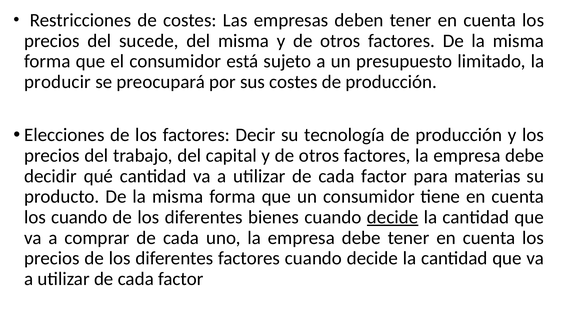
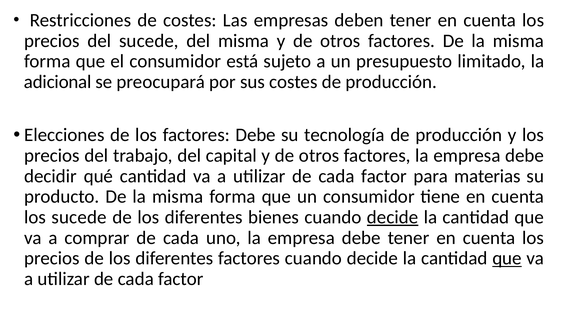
producir: producir -> adicional (58, 82)
factores Decir: Decir -> Debe (256, 135)
los cuando: cuando -> sucede (79, 217)
que underline: none -> present (507, 258)
